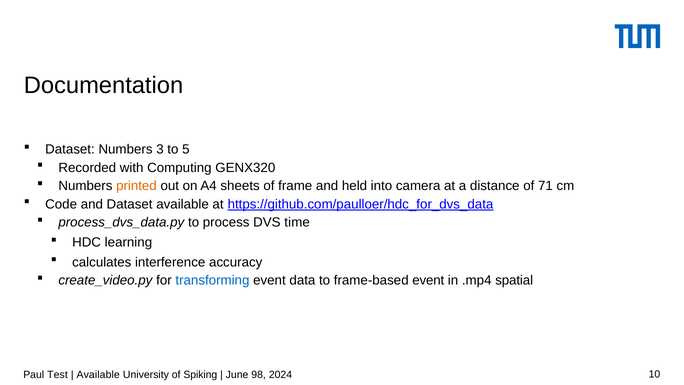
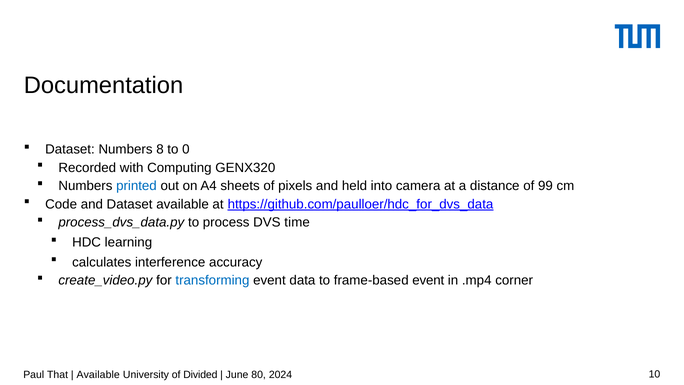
3: 3 -> 8 (160, 149)
5: 5 -> 0 (186, 149)
printed colour: orange -> blue (136, 186)
frame: frame -> pixels (295, 186)
71: 71 -> 99 (545, 186)
spatial: spatial -> corner (514, 280)
Test: Test -> That (58, 375)
Spiking: Spiking -> Divided (200, 375)
98: 98 -> 80 (259, 375)
